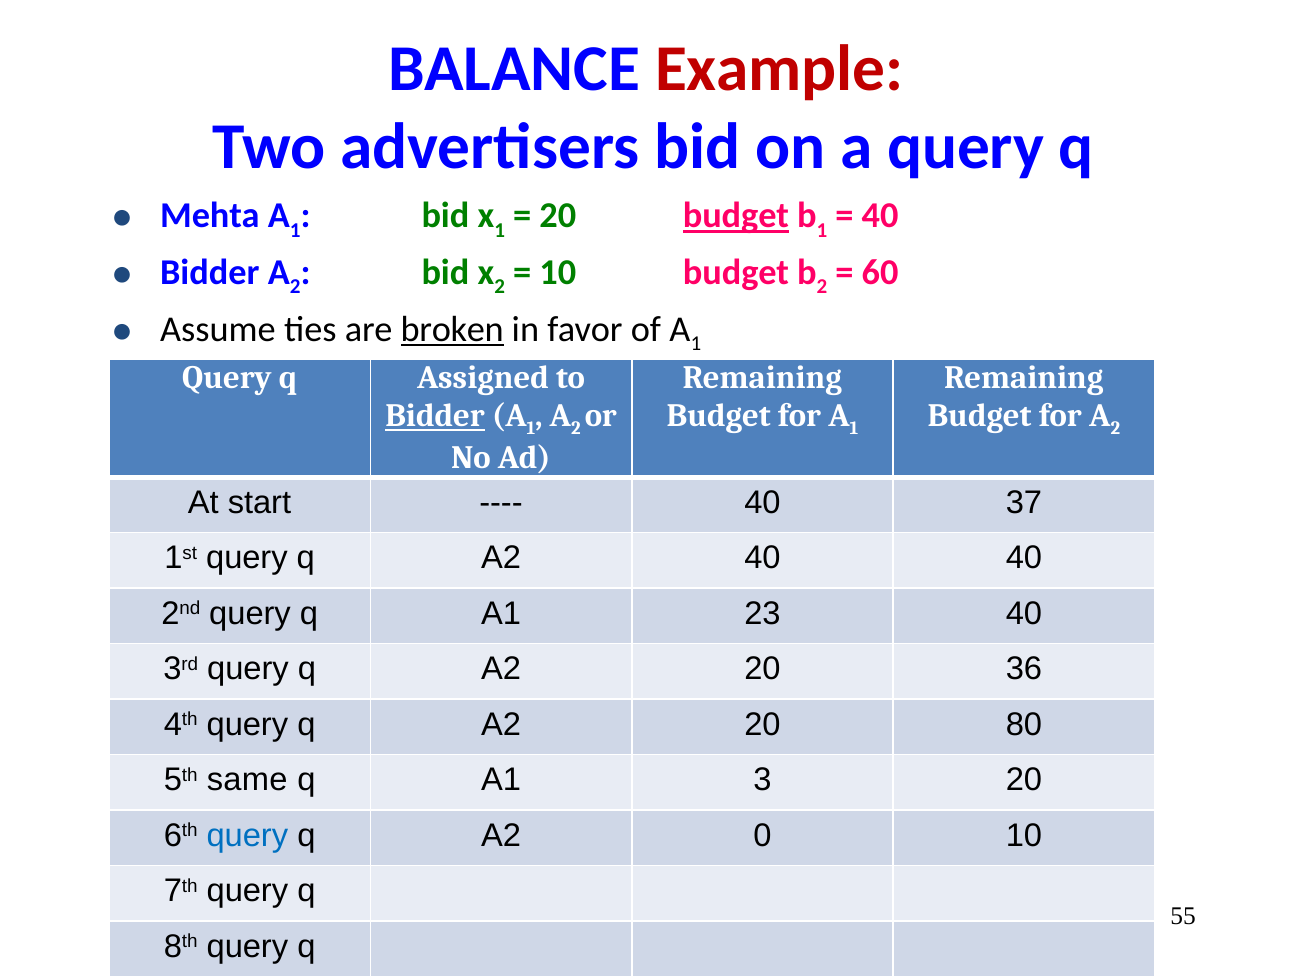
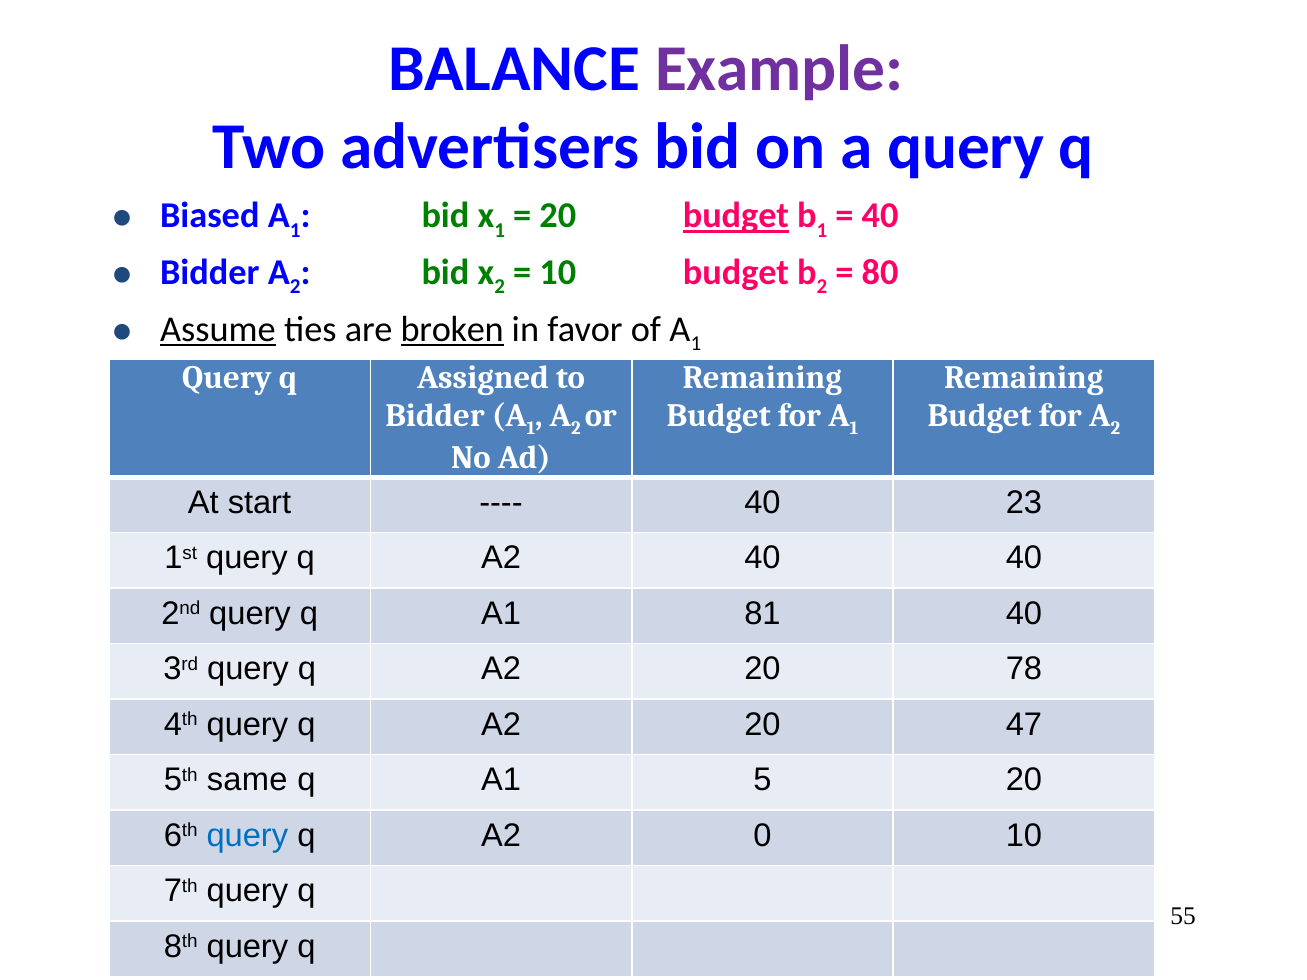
Example colour: red -> purple (779, 69)
Mehta: Mehta -> Biased (210, 216)
60: 60 -> 80 (880, 273)
Assume underline: none -> present (218, 330)
Bidder underline: present -> none (435, 416)
37: 37 -> 23 (1024, 503)
23: 23 -> 81 (763, 614)
36: 36 -> 78 (1024, 669)
80: 80 -> 47 (1024, 725)
3: 3 -> 5 (763, 780)
